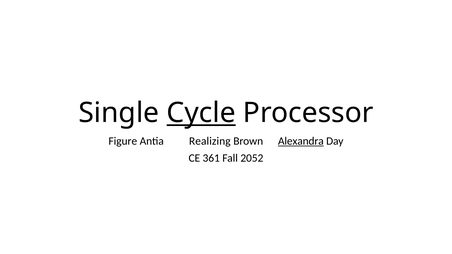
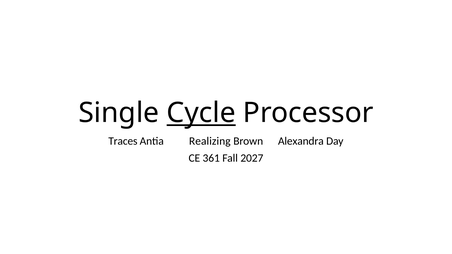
Figure: Figure -> Traces (123, 141)
Alexandra underline: present -> none (301, 141)
2052: 2052 -> 2027 (252, 158)
